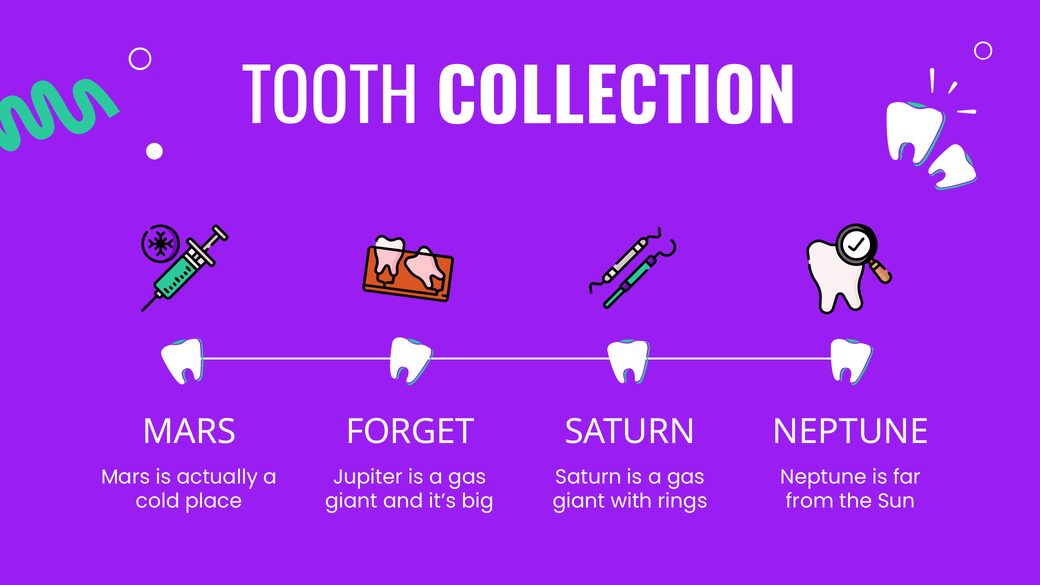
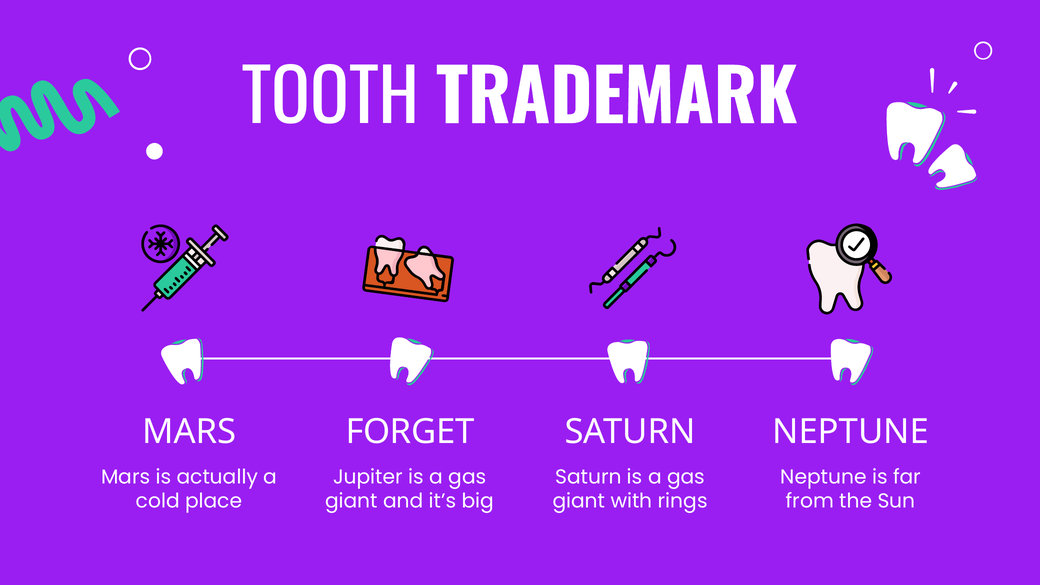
COLLECTION: COLLECTION -> TRADEMARK (617, 99)
